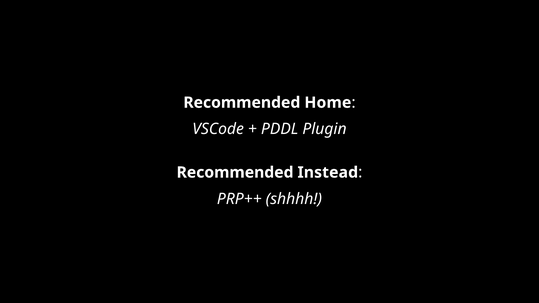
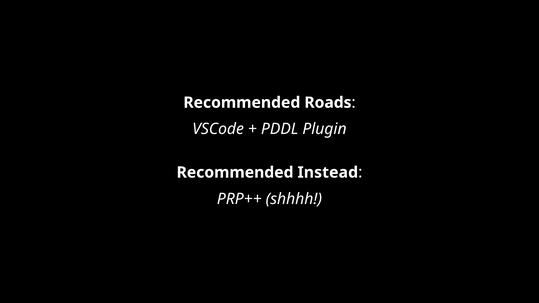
Home: Home -> Roads (328, 103)
